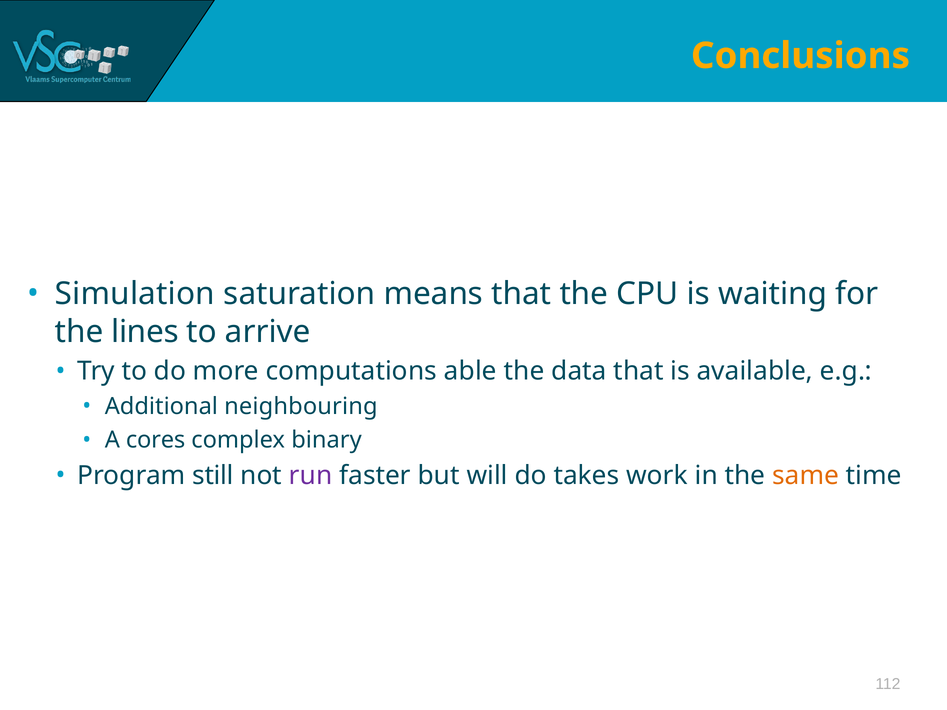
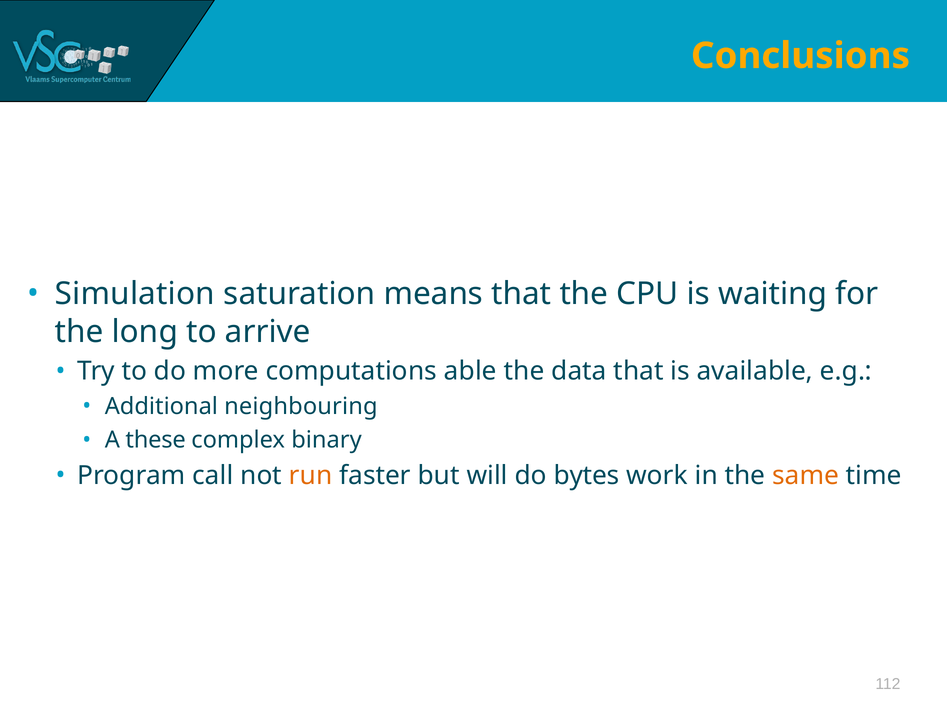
lines: lines -> long (145, 332)
cores: cores -> these (156, 440)
still: still -> call (213, 476)
run colour: purple -> orange (311, 476)
takes: takes -> bytes (587, 476)
